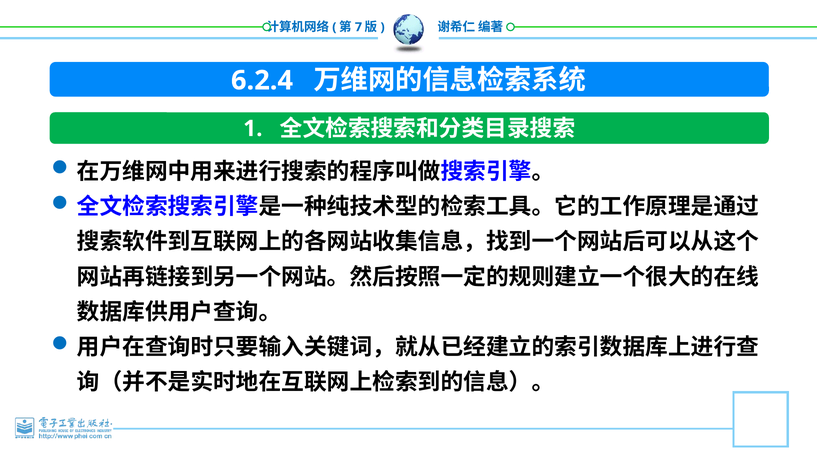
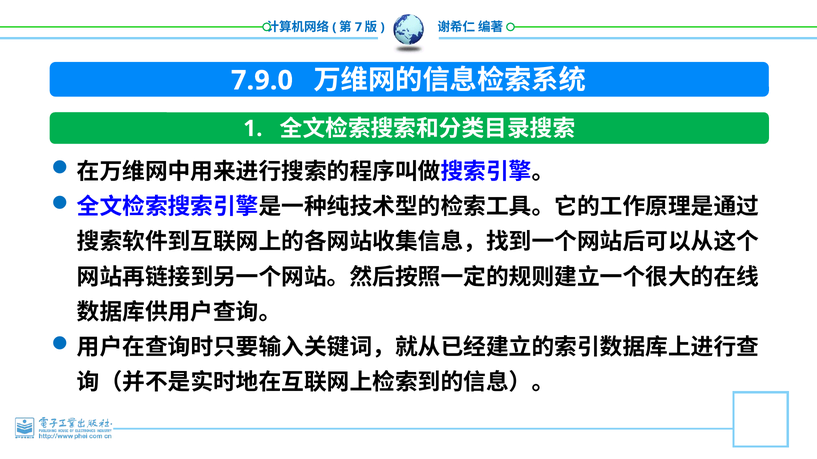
6.2.4: 6.2.4 -> 7.9.0 (262, 81)
